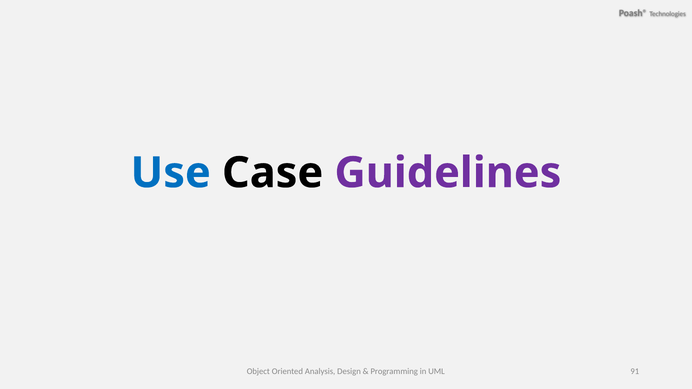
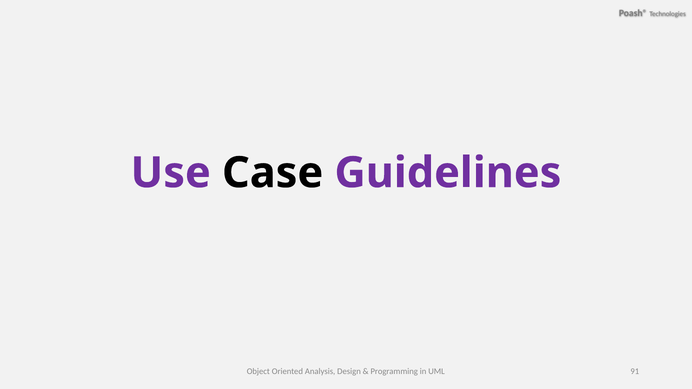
Use colour: blue -> purple (171, 173)
